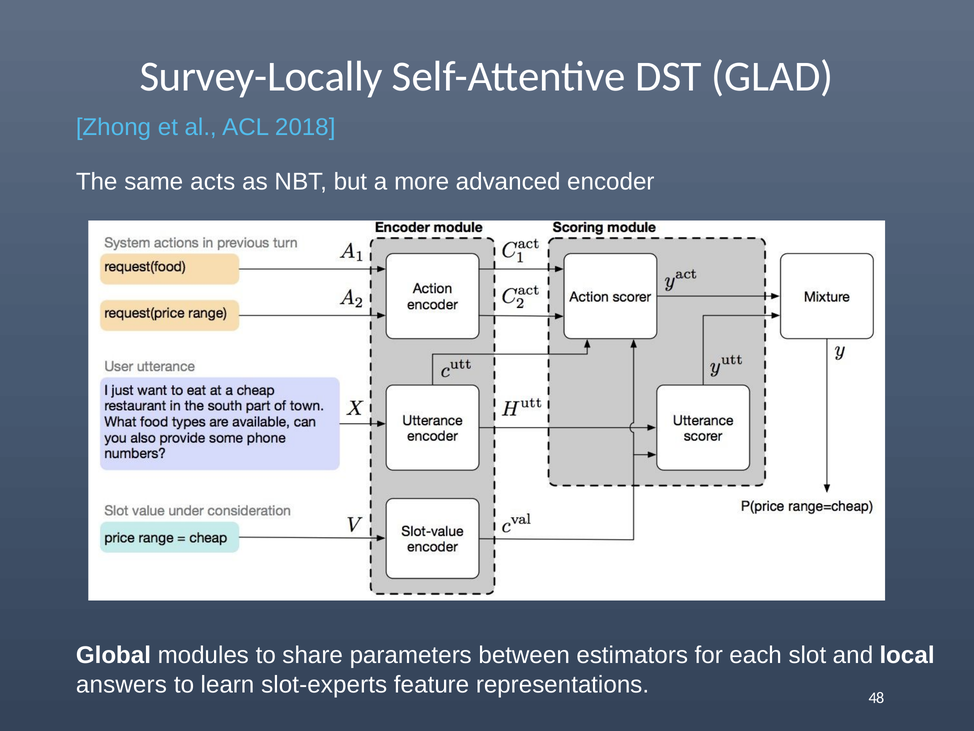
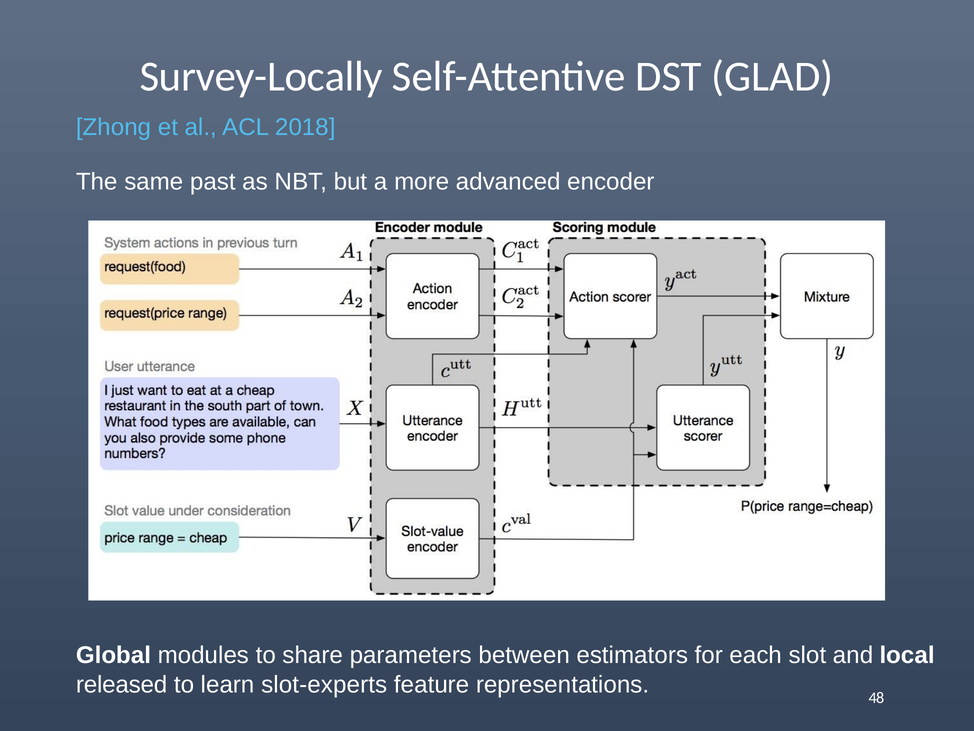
acts: acts -> past (213, 182)
answers: answers -> released (122, 685)
